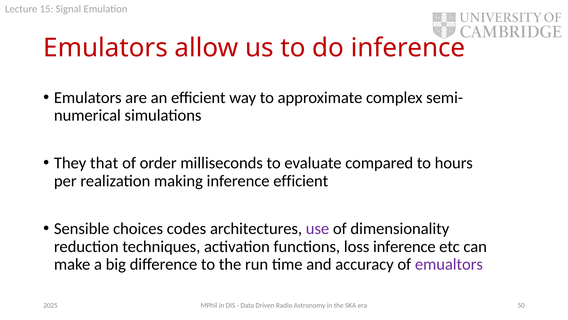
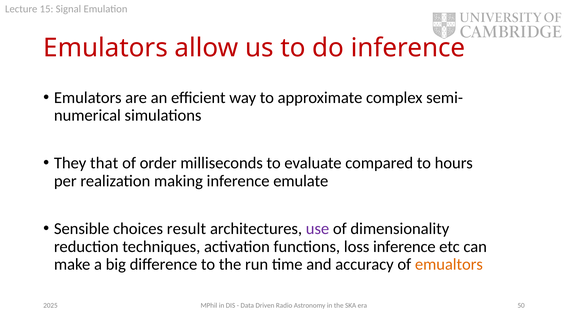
inference efficient: efficient -> emulate (301, 181)
codes: codes -> result (186, 228)
emualtors colour: purple -> orange (449, 264)
